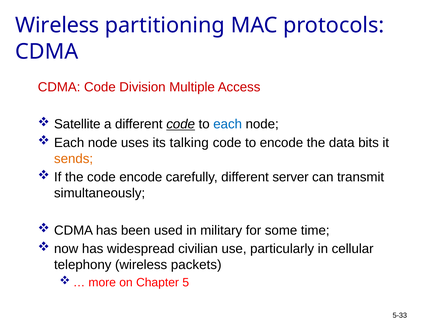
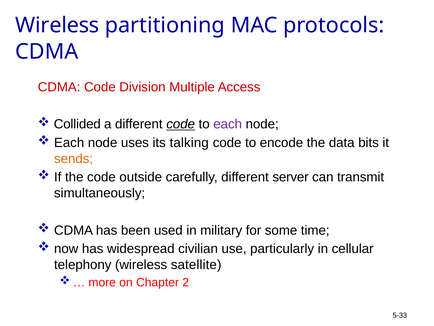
Satellite: Satellite -> Collided (77, 124)
each colour: blue -> purple (228, 124)
code encode: encode -> outside (141, 177)
packets: packets -> satellite (196, 264)
5: 5 -> 2 (186, 282)
